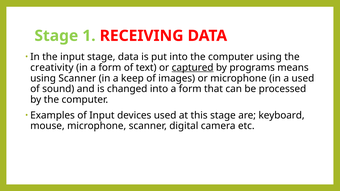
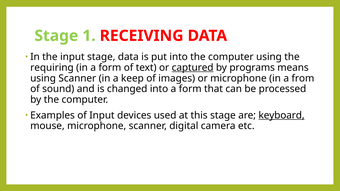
creativity: creativity -> requiring (52, 68)
a used: used -> from (303, 78)
keyboard underline: none -> present (282, 115)
